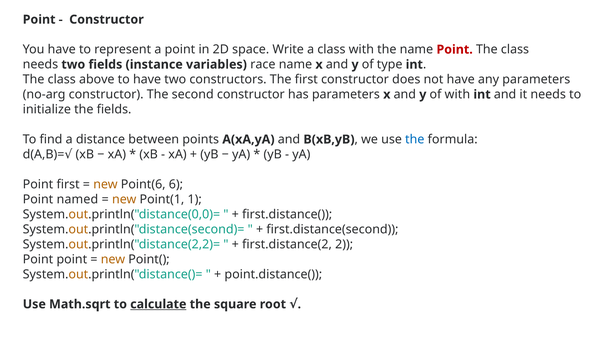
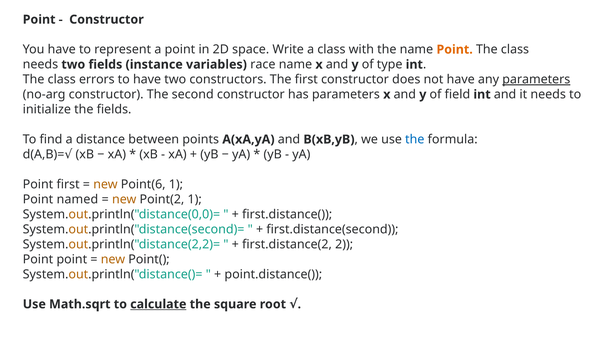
Point colour: red -> orange (455, 49)
above: above -> errors (97, 79)
parameters underline: none -> present (536, 79)
of with: with -> field (457, 94)
Point(6 6: 6 -> 1 (176, 184)
Point(1: Point(1 -> Point(2 (162, 199)
